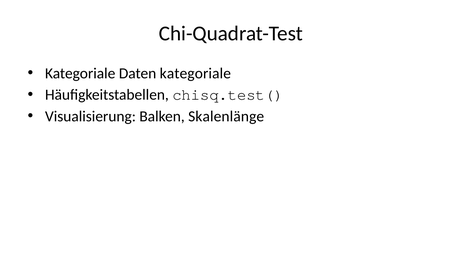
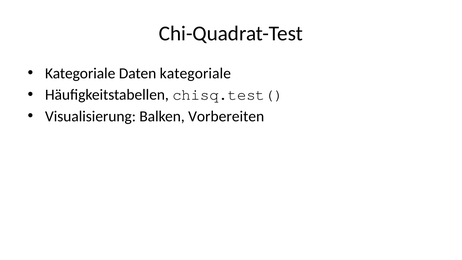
Skalenlänge: Skalenlänge -> Vorbereiten (226, 116)
